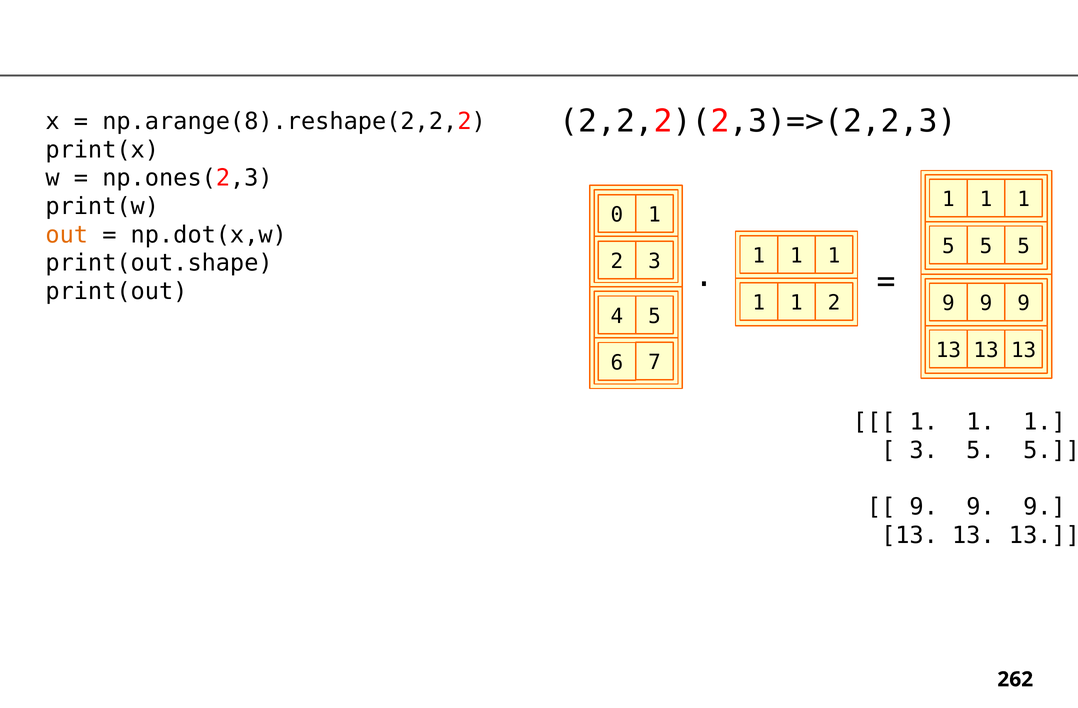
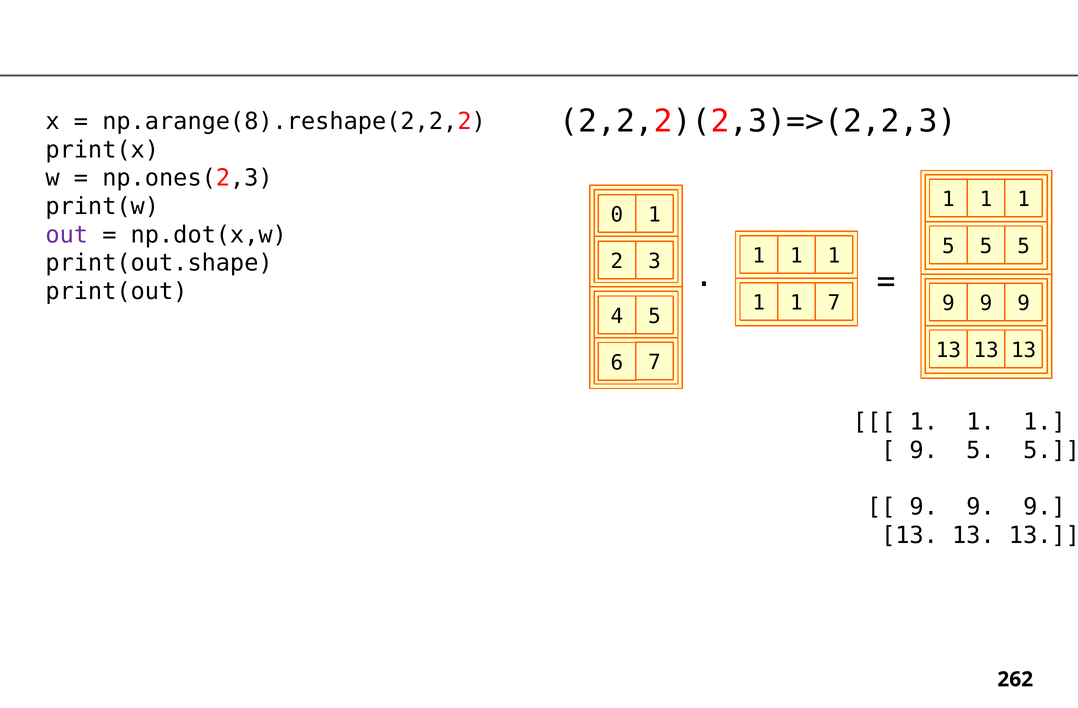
out colour: orange -> purple (67, 235)
1 1 2: 2 -> 7 (834, 303)
3: 3 -> 9 (924, 450)
